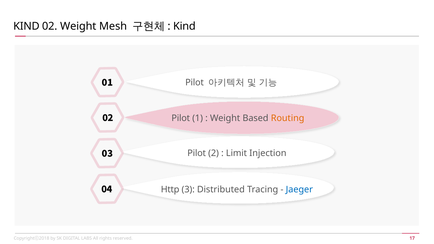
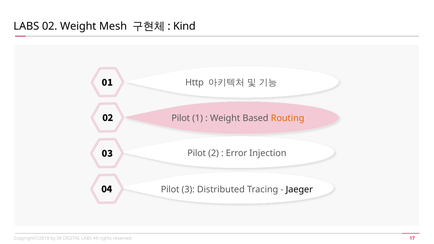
KIND: KIND -> LABS (26, 26)
01 Pilot: Pilot -> Http (195, 83)
Limit: Limit -> Error (237, 153)
04 Http: Http -> Pilot (170, 190)
Jaeger colour: blue -> black (299, 190)
